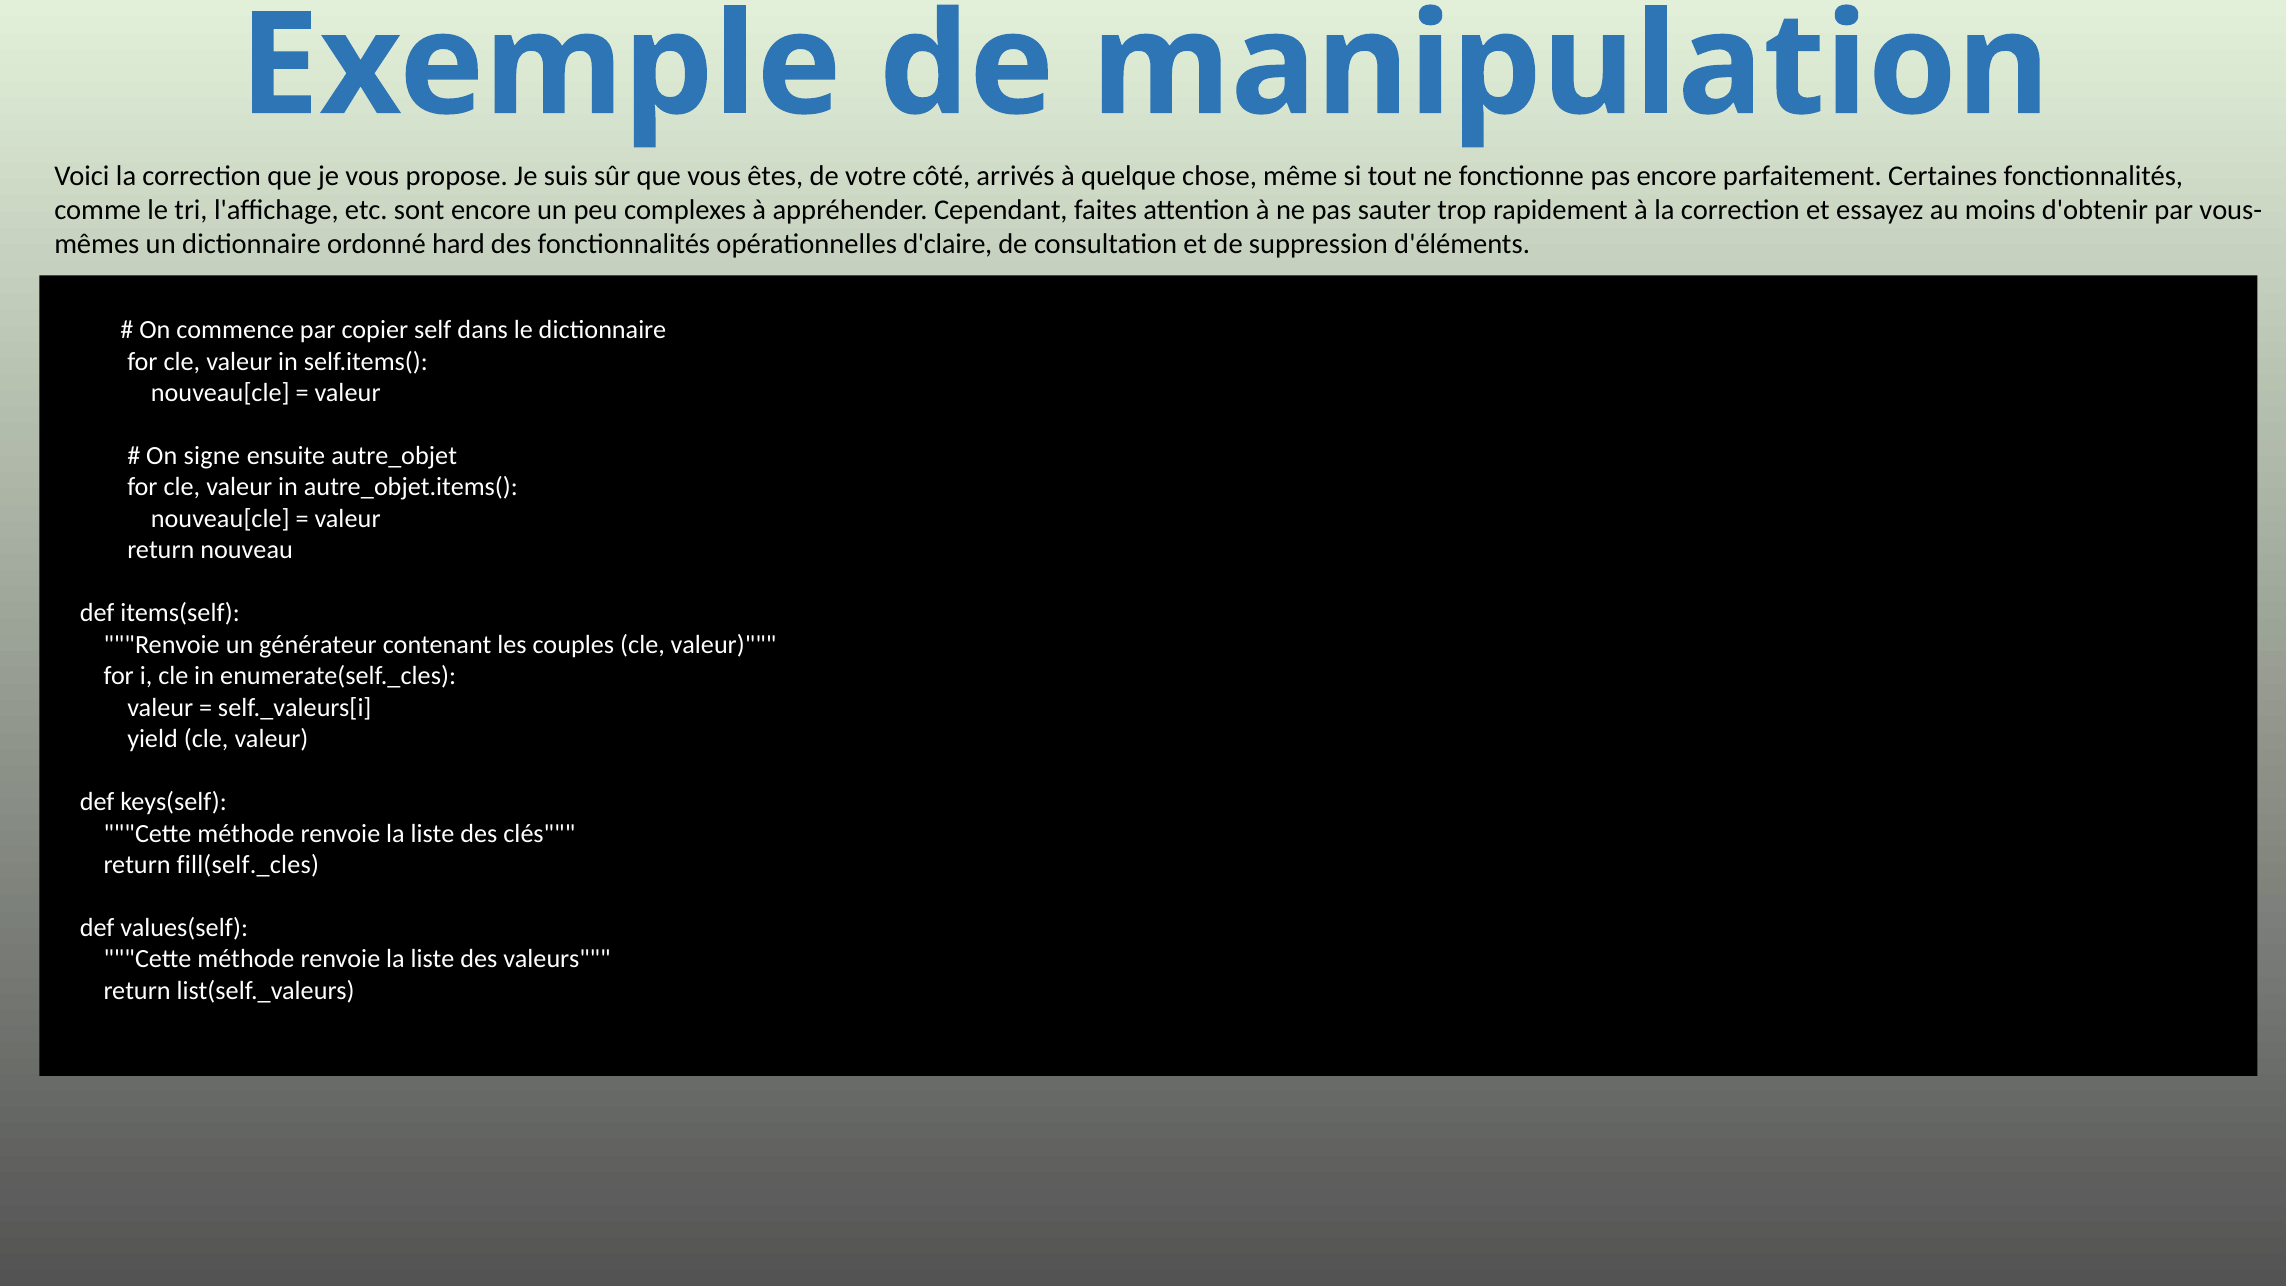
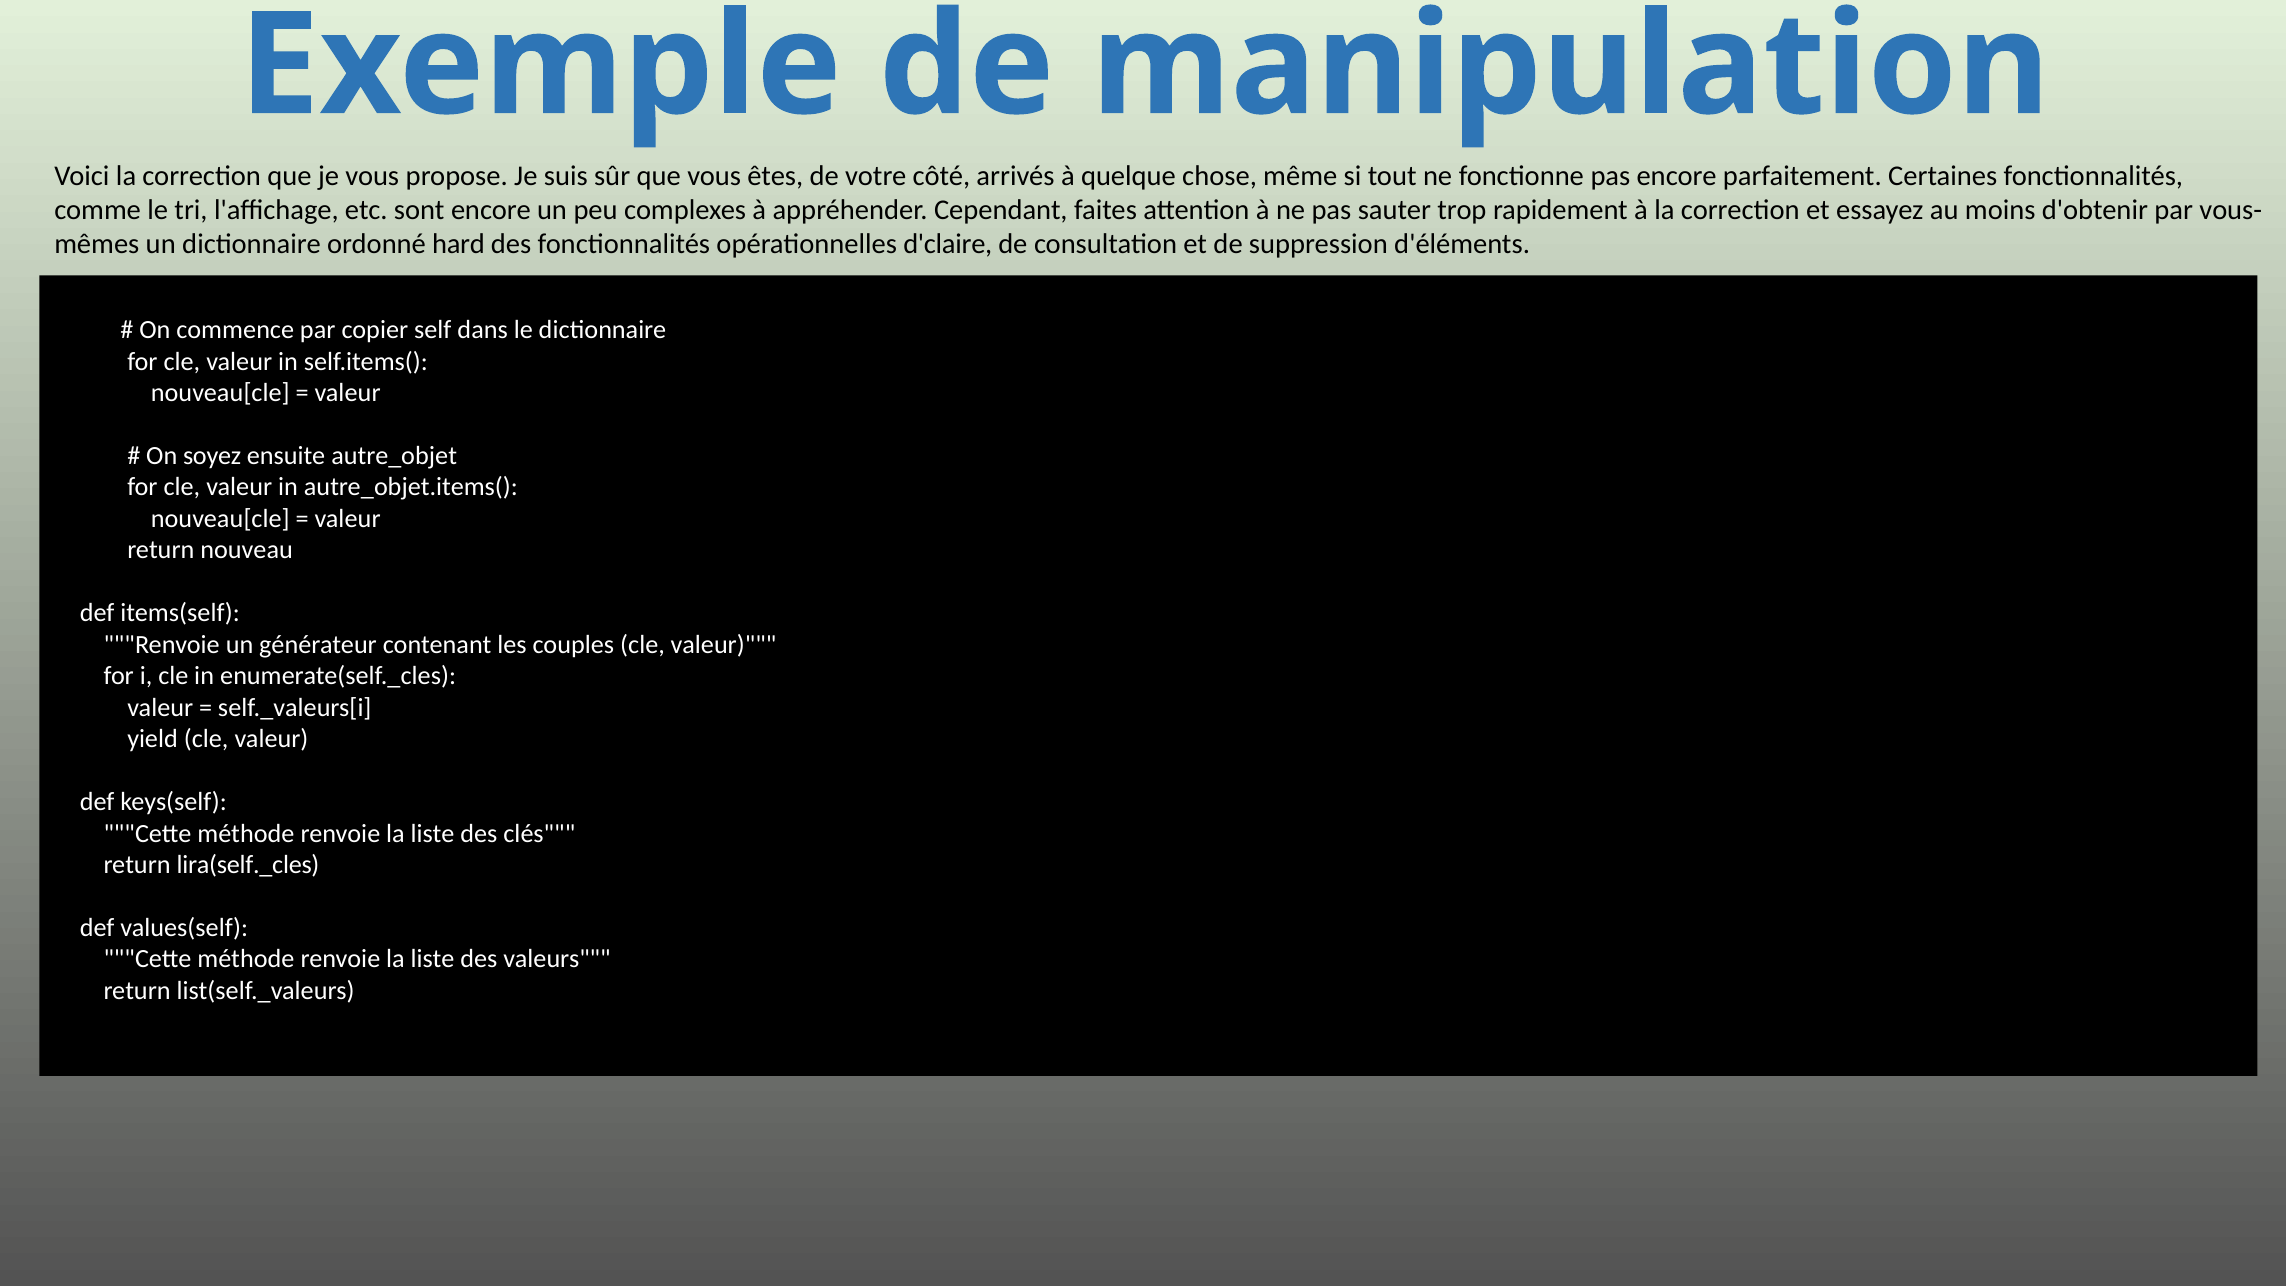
signe: signe -> soyez (212, 456)
fill(self._cles: fill(self._cles -> lira(self._cles (248, 865)
